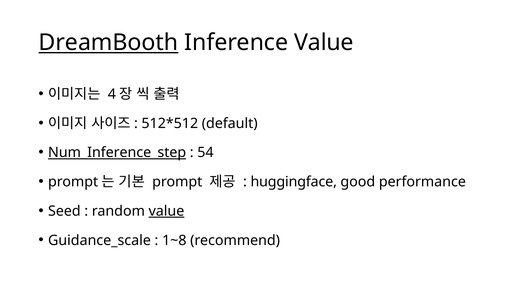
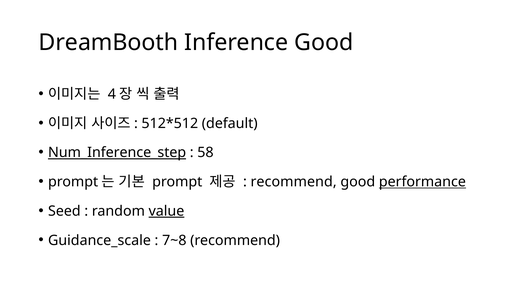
DreamBooth underline: present -> none (108, 43)
Inference Value: Value -> Good (324, 43)
54: 54 -> 58 (205, 152)
huggingface: huggingface -> recommend (294, 182)
performance underline: none -> present (422, 182)
1~8: 1~8 -> 7~8 (174, 240)
